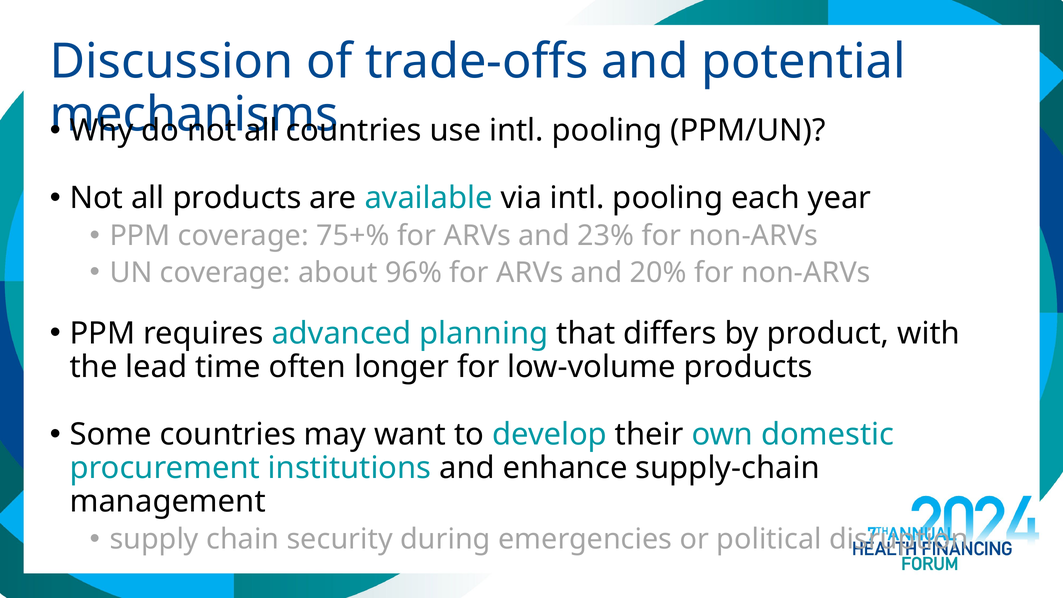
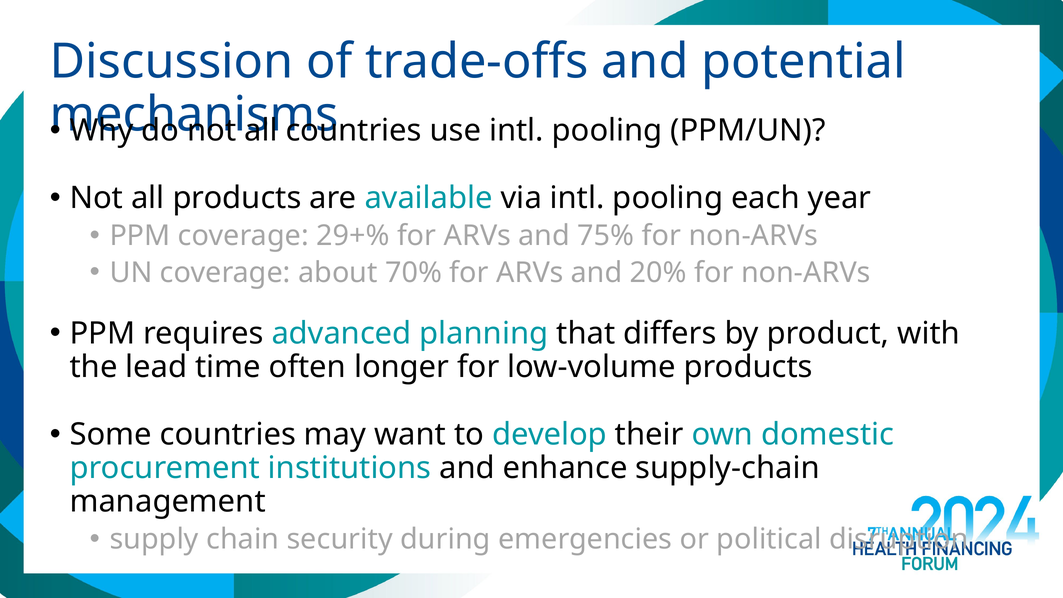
75+%: 75+% -> 29+% (353, 236)
23%: 23% -> 75% (606, 236)
96%: 96% -> 70% (414, 273)
